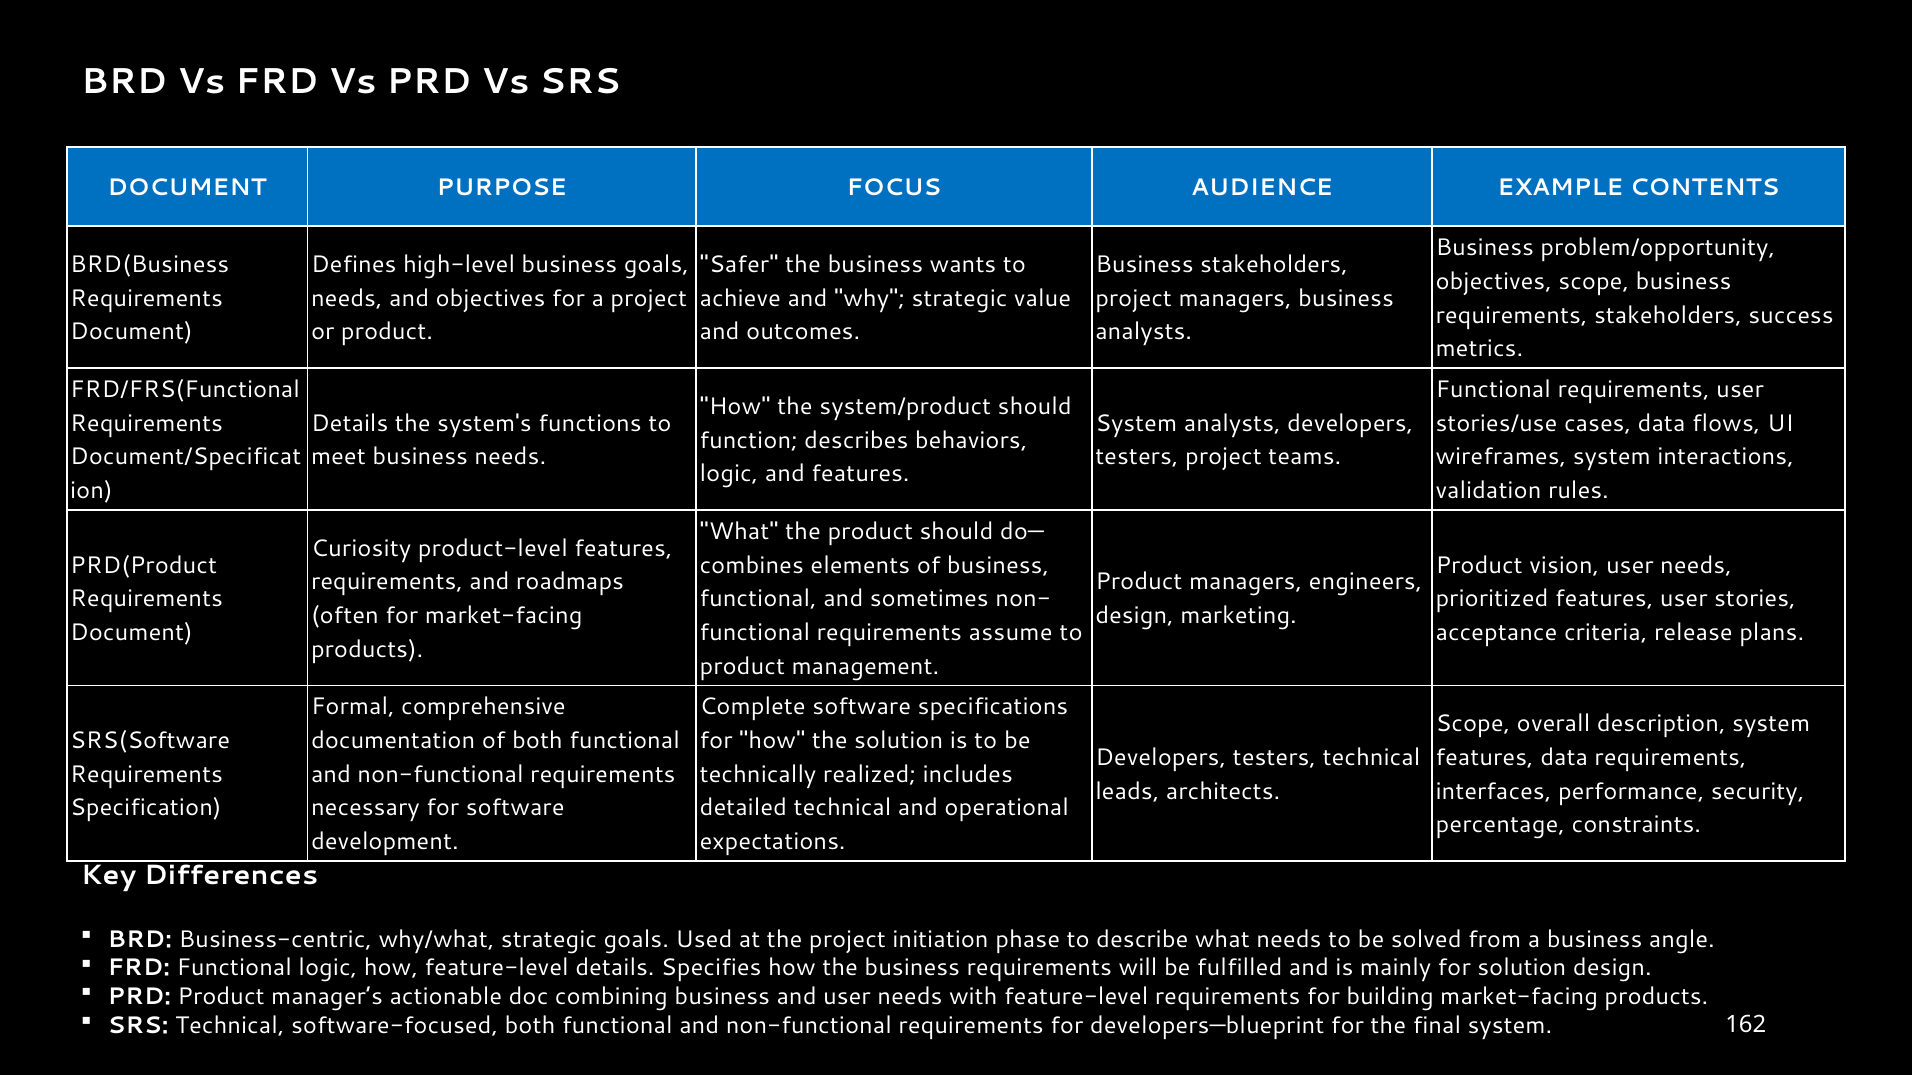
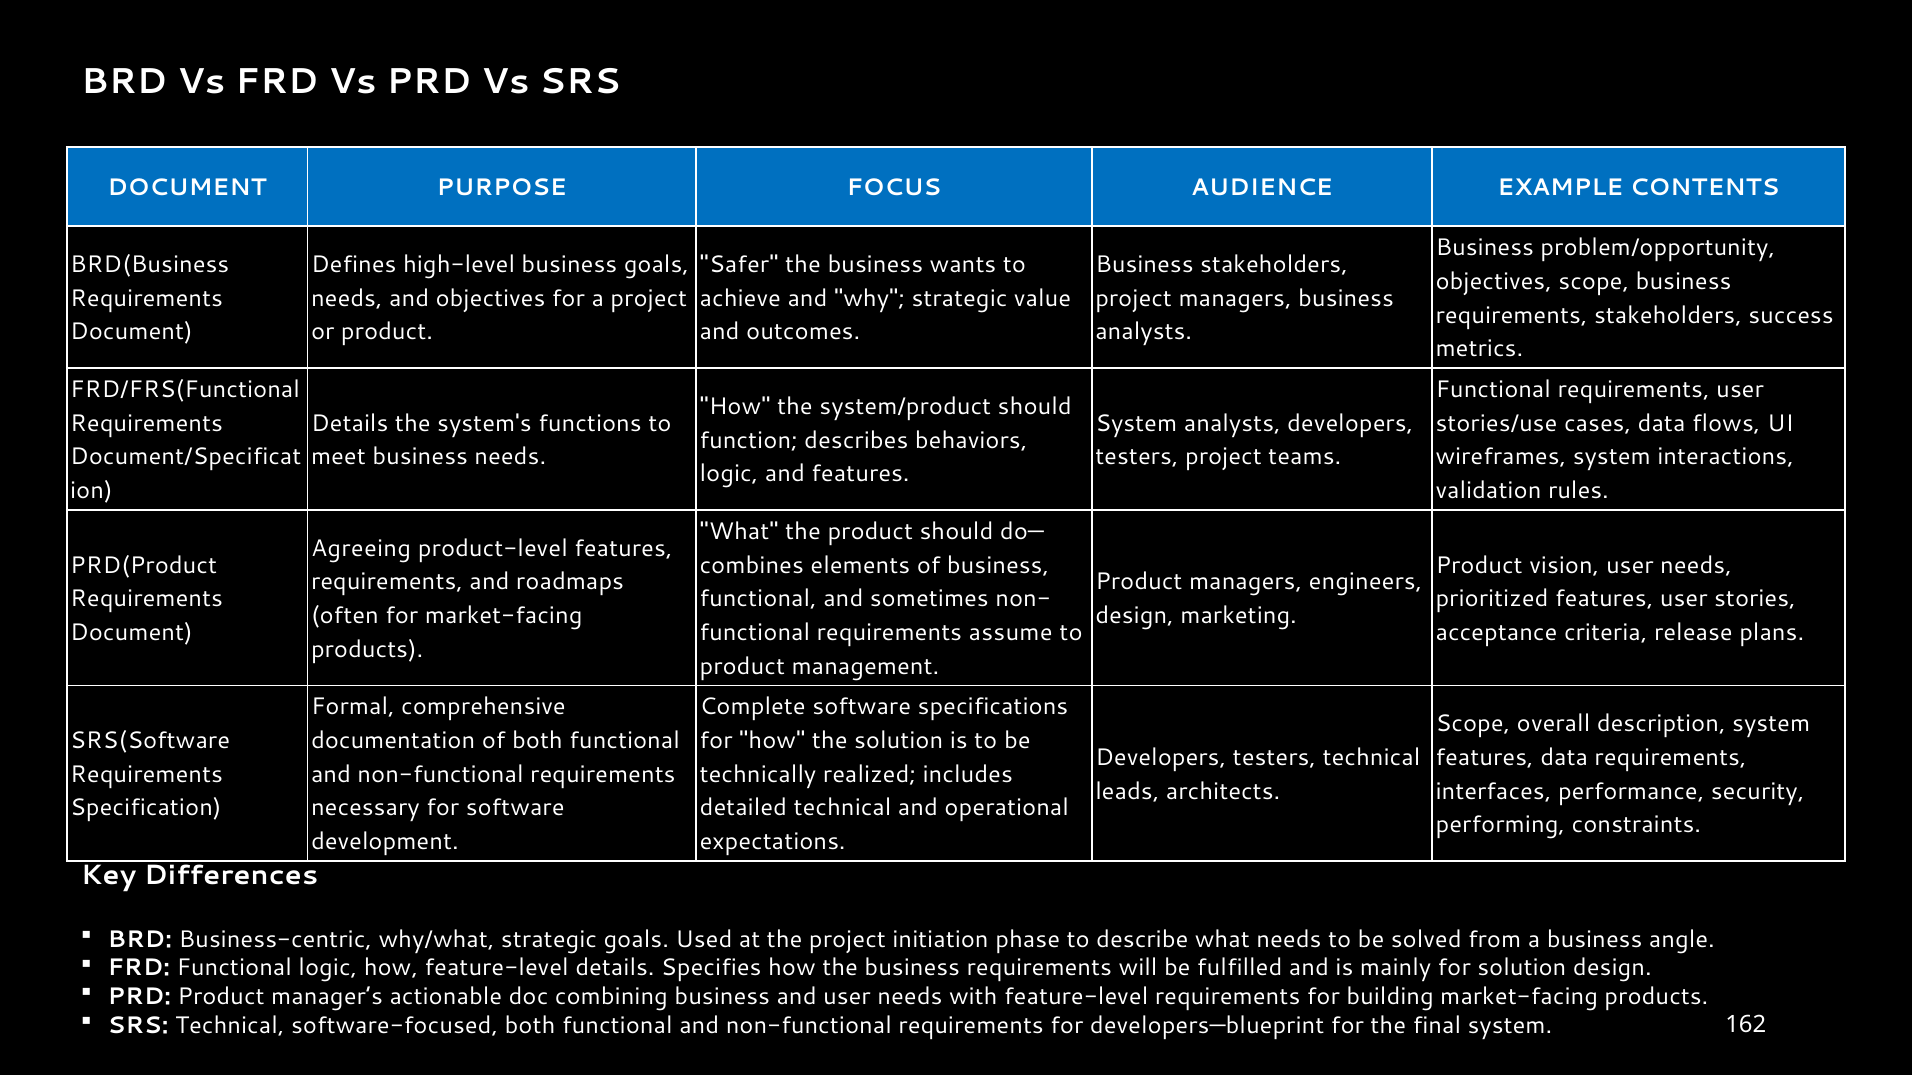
Curiosity: Curiosity -> Agreeing (361, 549)
percentage: percentage -> performing (1500, 825)
